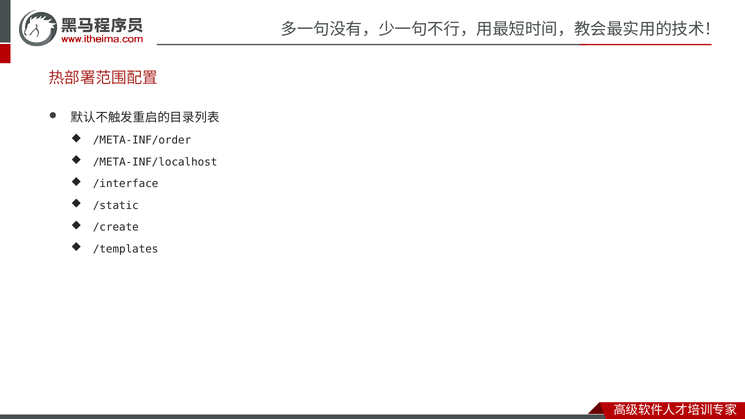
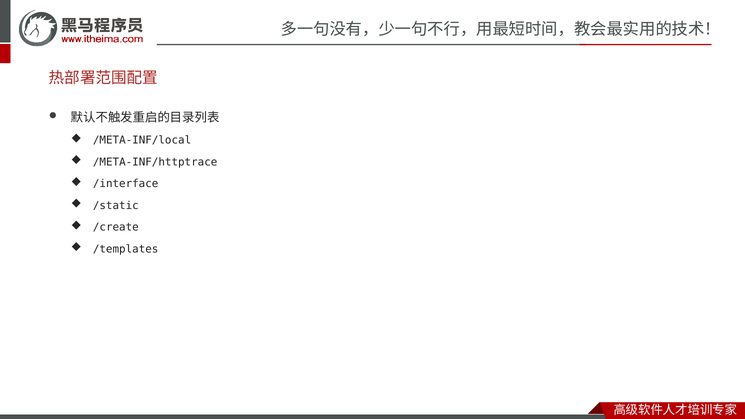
/META-INF/order: /META-INF/order -> /META-INF/local (142, 140)
/META-INF/localhost: /META-INF/localhost -> /META-INF/httptrace (155, 162)
